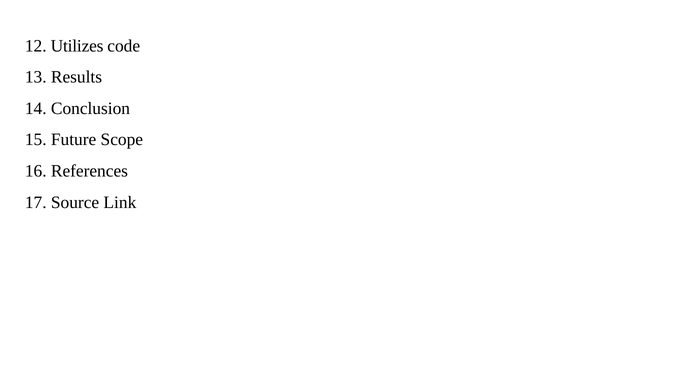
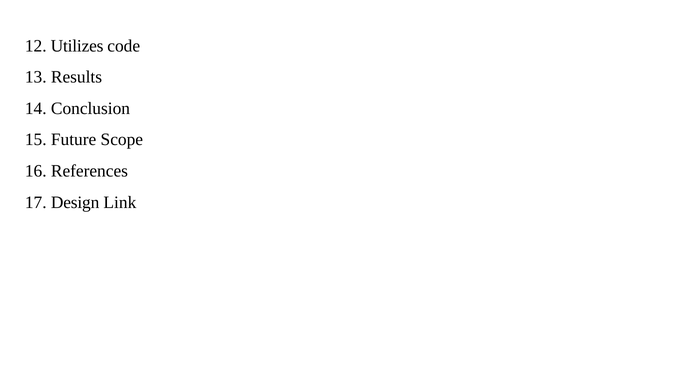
Source: Source -> Design (75, 202)
